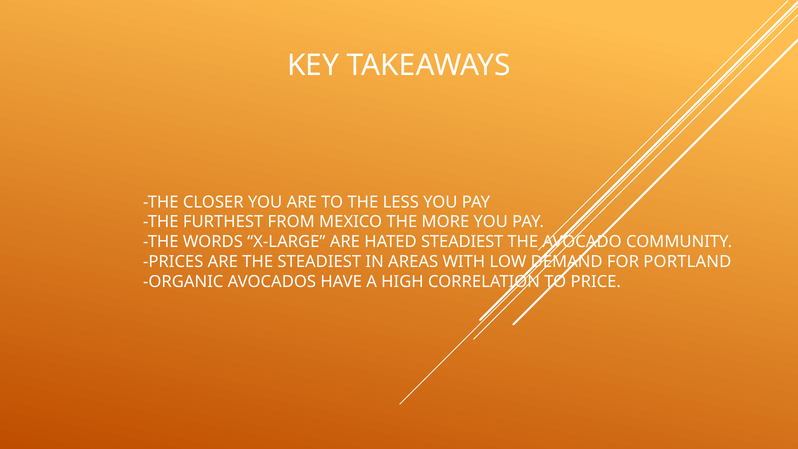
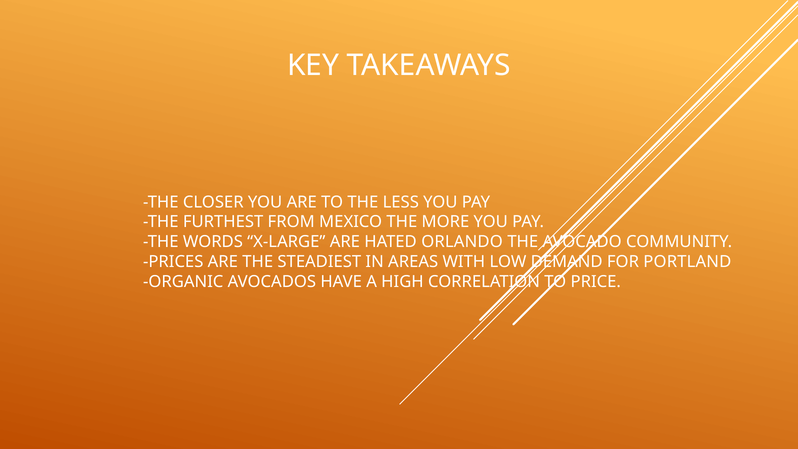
HATED STEADIEST: STEADIEST -> ORLANDO (462, 242)
